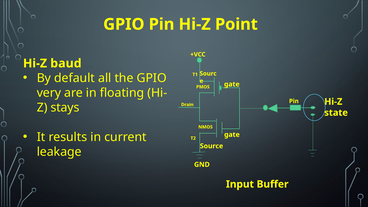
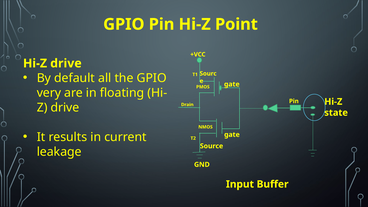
Hi-Z baud: baud -> drive (66, 63)
stays: stays -> drive (65, 108)
